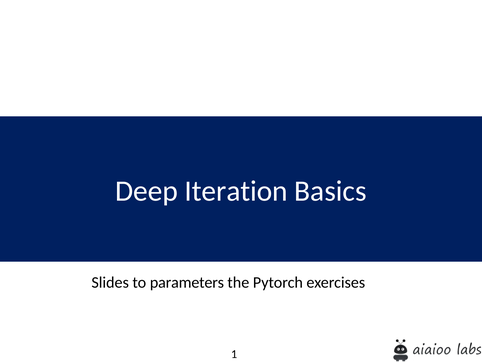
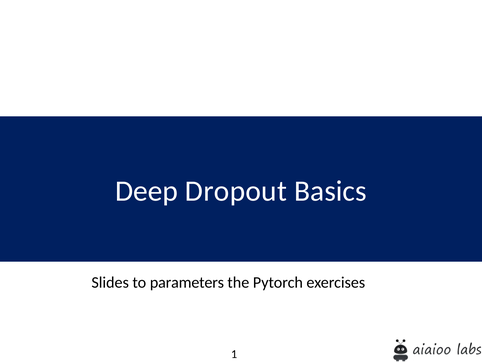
Iteration: Iteration -> Dropout (236, 191)
